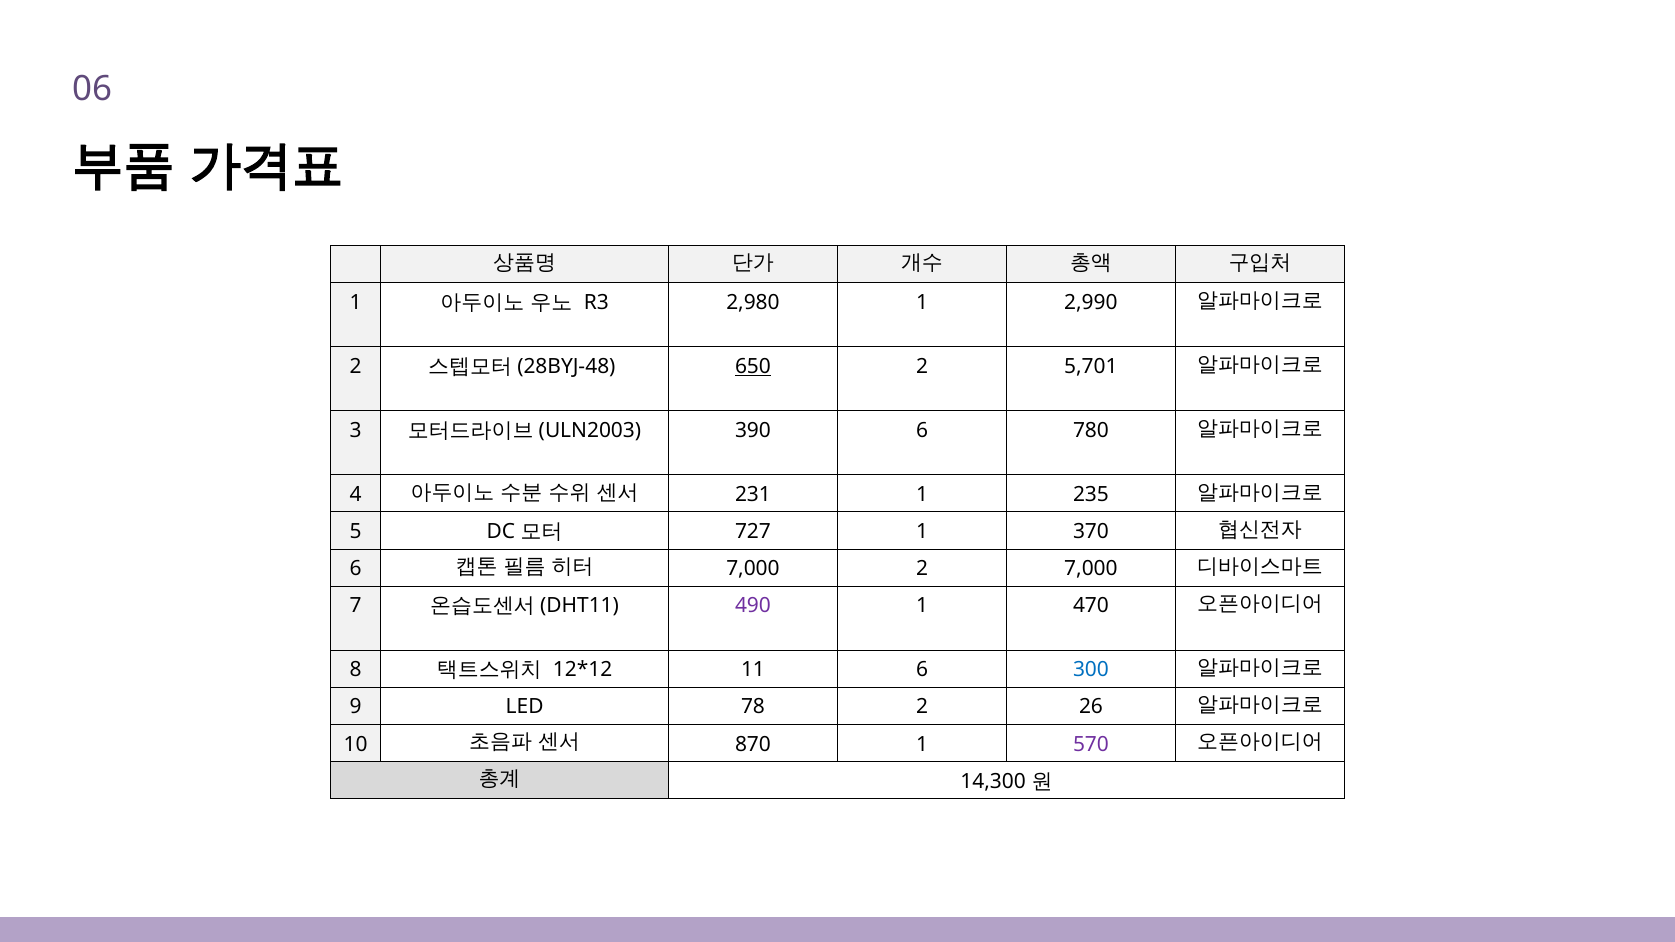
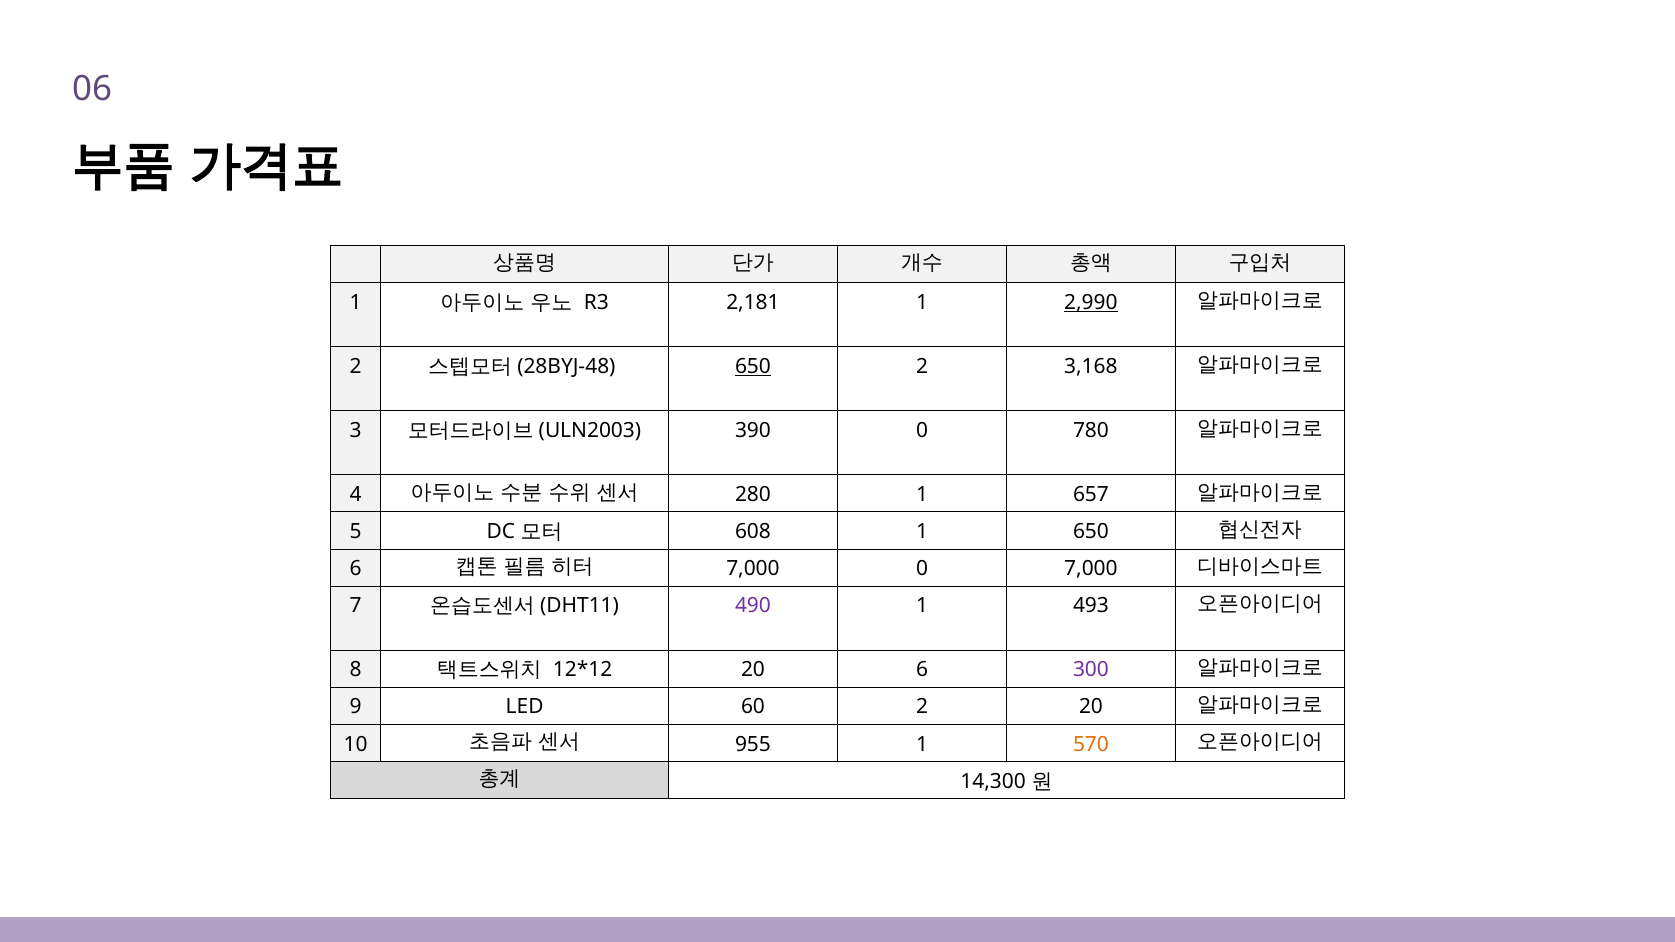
2,980: 2,980 -> 2,181 (753, 302)
2,990 underline: none -> present (1091, 302)
5,701: 5,701 -> 3,168 (1091, 366)
390 6: 6 -> 0 (922, 431)
231: 231 -> 280 (753, 495)
235: 235 -> 657 (1091, 495)
727: 727 -> 608 (753, 532)
1 370: 370 -> 650 (1091, 532)
7,000 2: 2 -> 0 (922, 569)
470: 470 -> 493 (1091, 606)
11: 11 -> 20 (753, 670)
300 colour: blue -> purple (1091, 670)
78: 78 -> 60 (753, 707)
2 26: 26 -> 20 (1091, 707)
870: 870 -> 955 (753, 744)
570 colour: purple -> orange (1091, 744)
